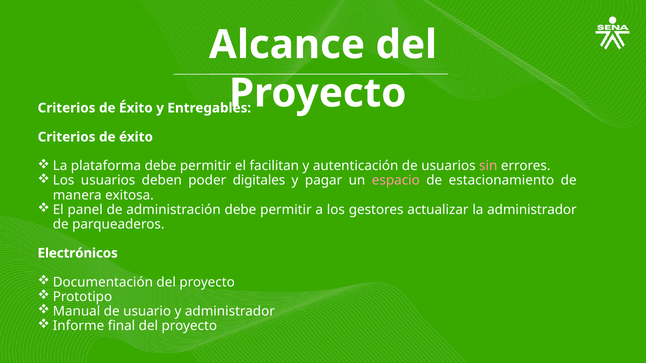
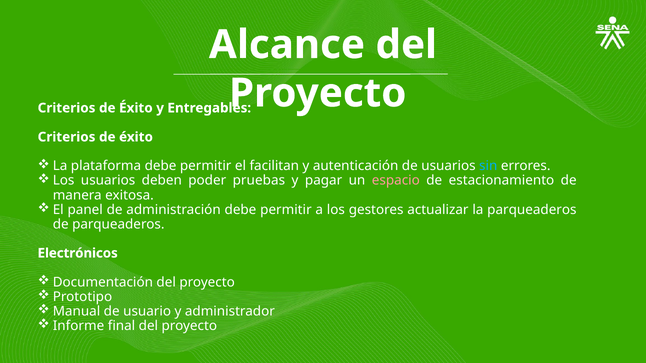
sin colour: pink -> light blue (488, 166)
digitales: digitales -> pruebas (259, 181)
la administrador: administrador -> parqueaderos (532, 210)
